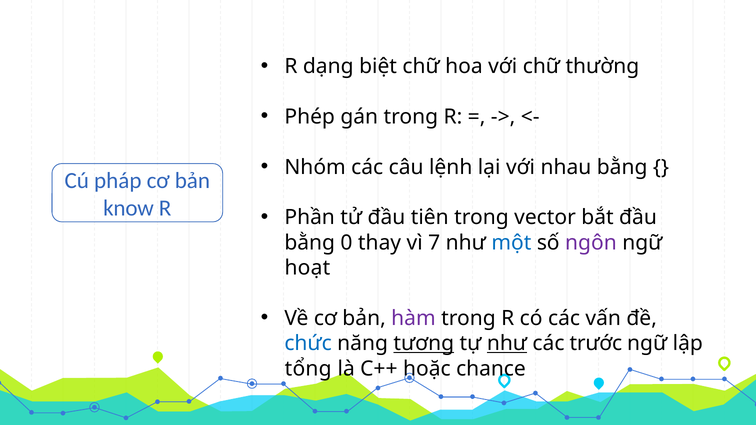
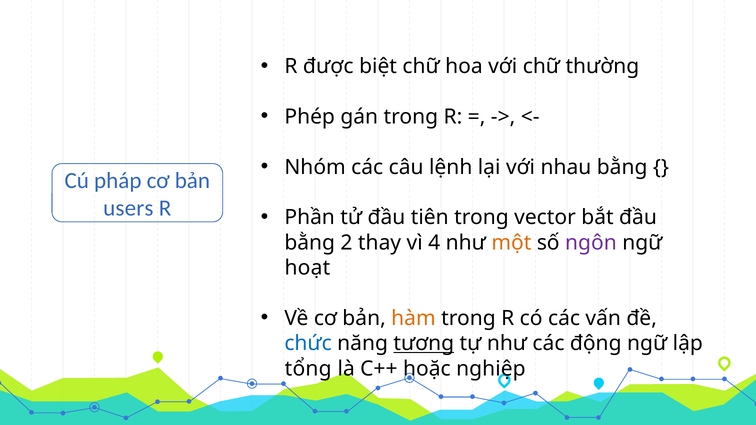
dạng: dạng -> được (328, 66)
know: know -> users (128, 208)
0: 0 -> 2 (346, 243)
7: 7 -> 4 (434, 243)
một colour: blue -> orange (511, 243)
hàm colour: purple -> orange (413, 318)
như underline: present -> none (507, 344)
trước: trước -> động (596, 344)
chance: chance -> nghiệp (491, 369)
